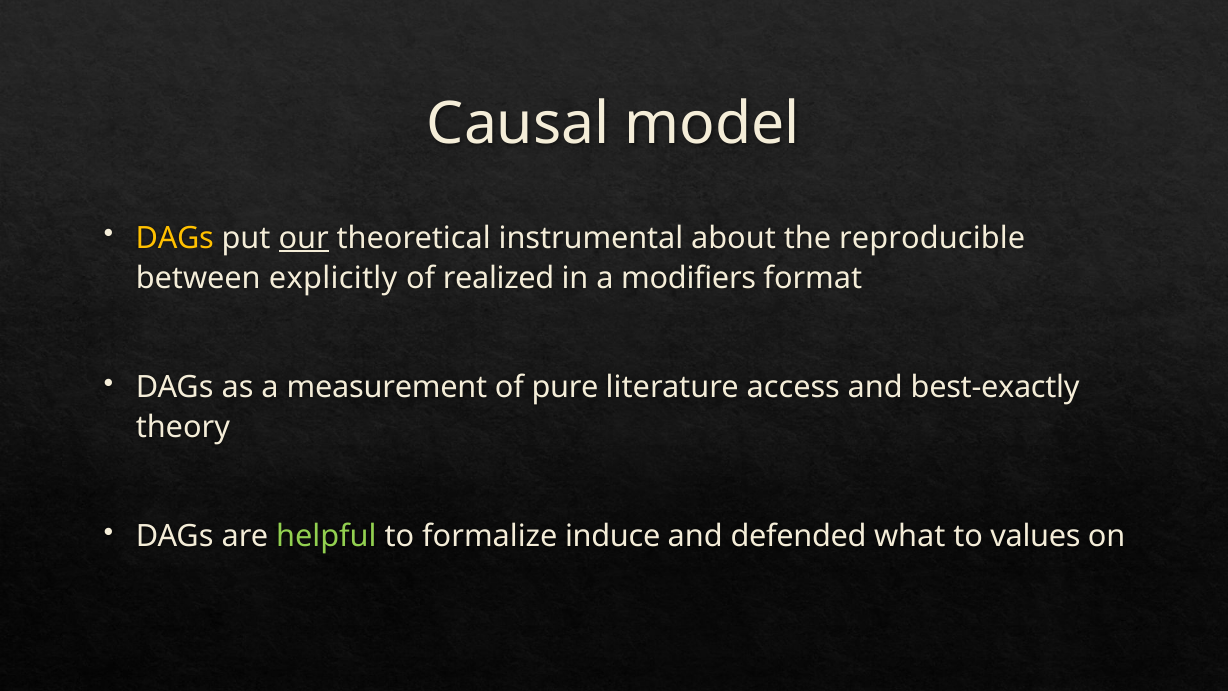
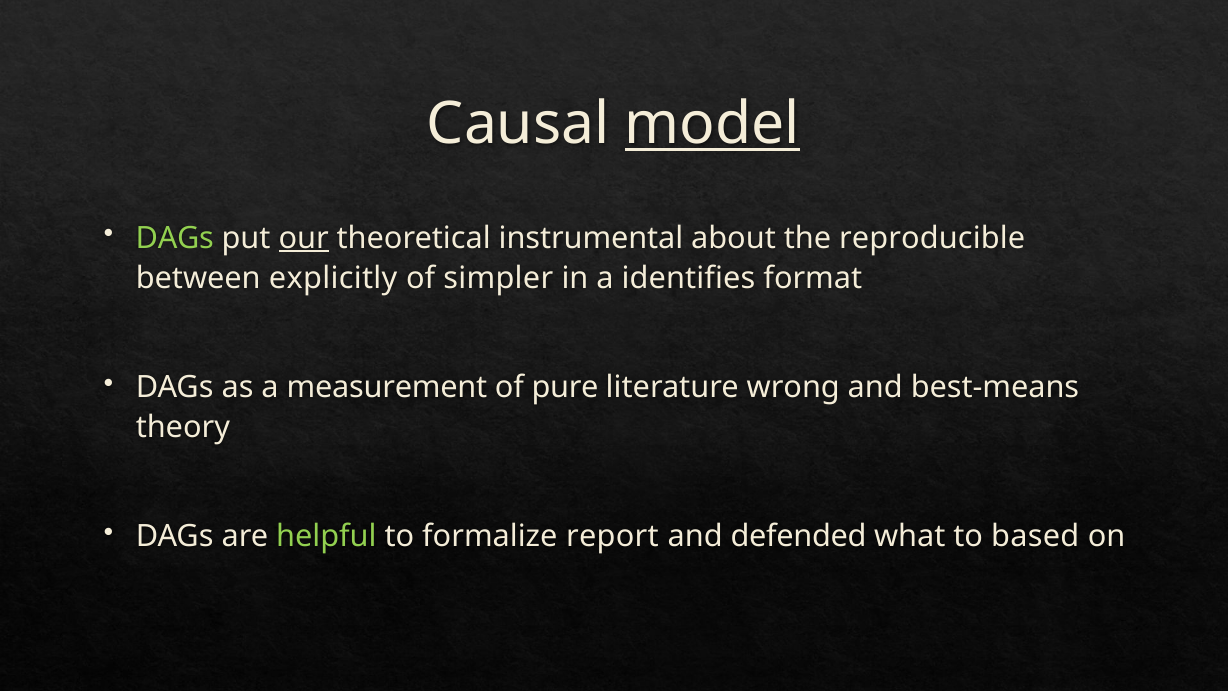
model underline: none -> present (712, 124)
DAGs colour: yellow -> light green (175, 238)
realized: realized -> simpler (498, 278)
modifiers: modifiers -> identifies (688, 278)
access: access -> wrong (793, 387)
best-exactly: best-exactly -> best-means (995, 387)
induce: induce -> report (612, 536)
values: values -> based (1035, 536)
